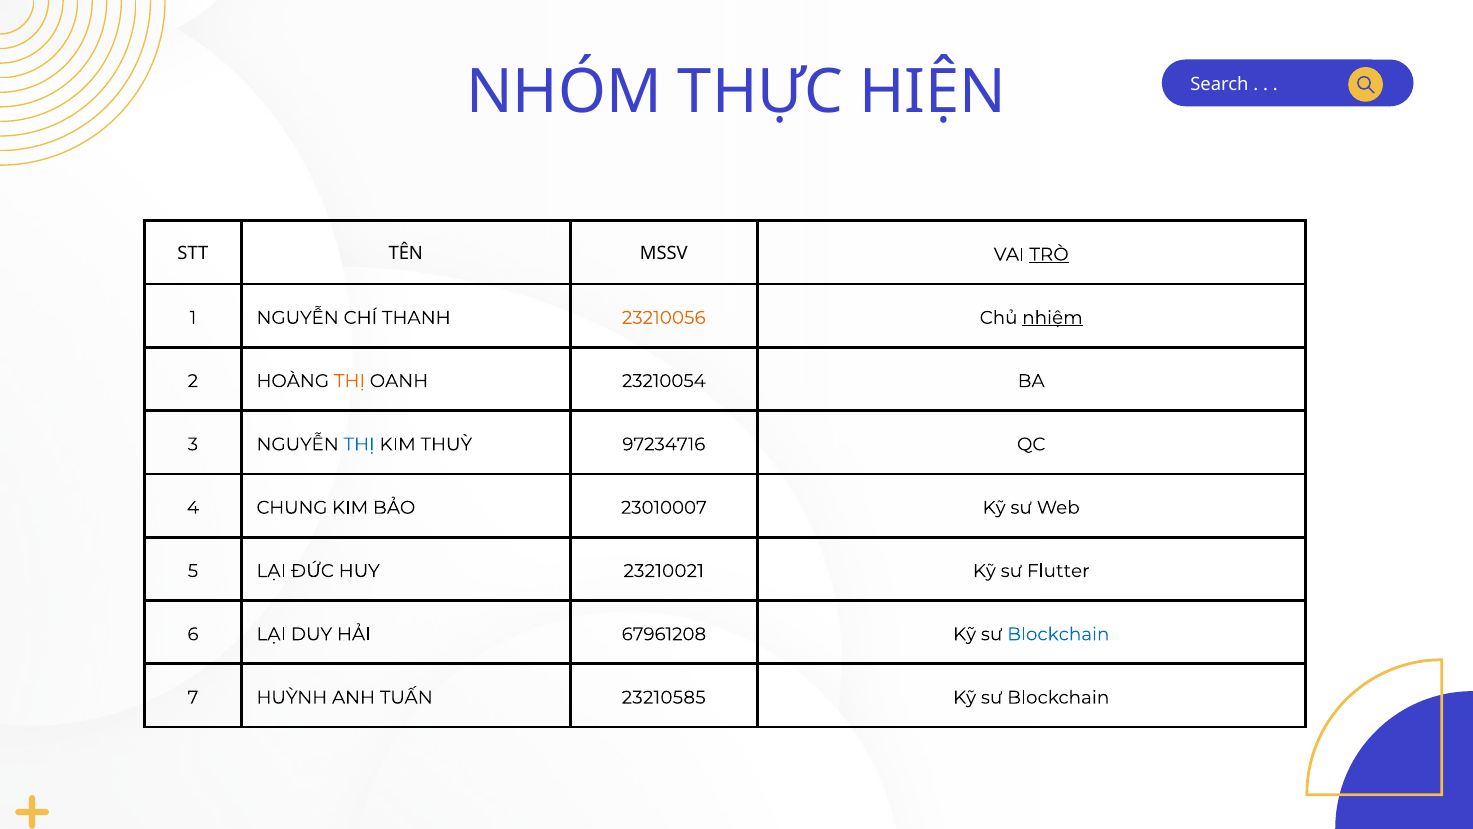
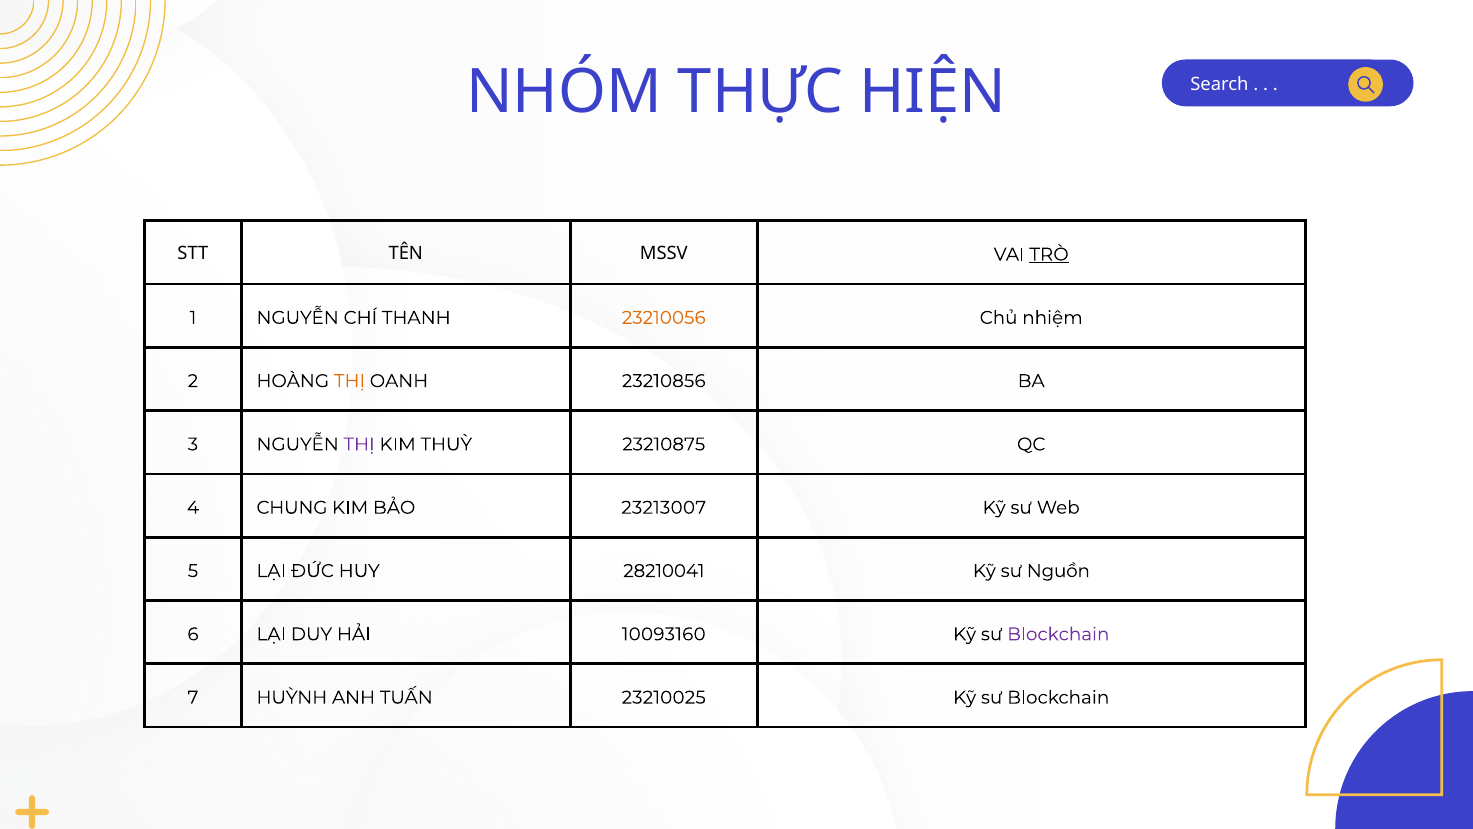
nhiệm underline: present -> none (1052, 318)
23210054: 23210054 -> 23210856 (664, 381)
THỊ colour: blue -> purple (359, 444)
97234716: 97234716 -> 23210875 (664, 444)
23010007: 23010007 -> 23213007 (664, 507)
23210021: 23210021 -> 28210041 (664, 571)
Flutter: Flutter -> Nguồn (1058, 571)
67961208: 67961208 -> 10093160 (664, 634)
Blockchain colour: blue -> purple (1058, 634)
23210585: 23210585 -> 23210025 (664, 697)
